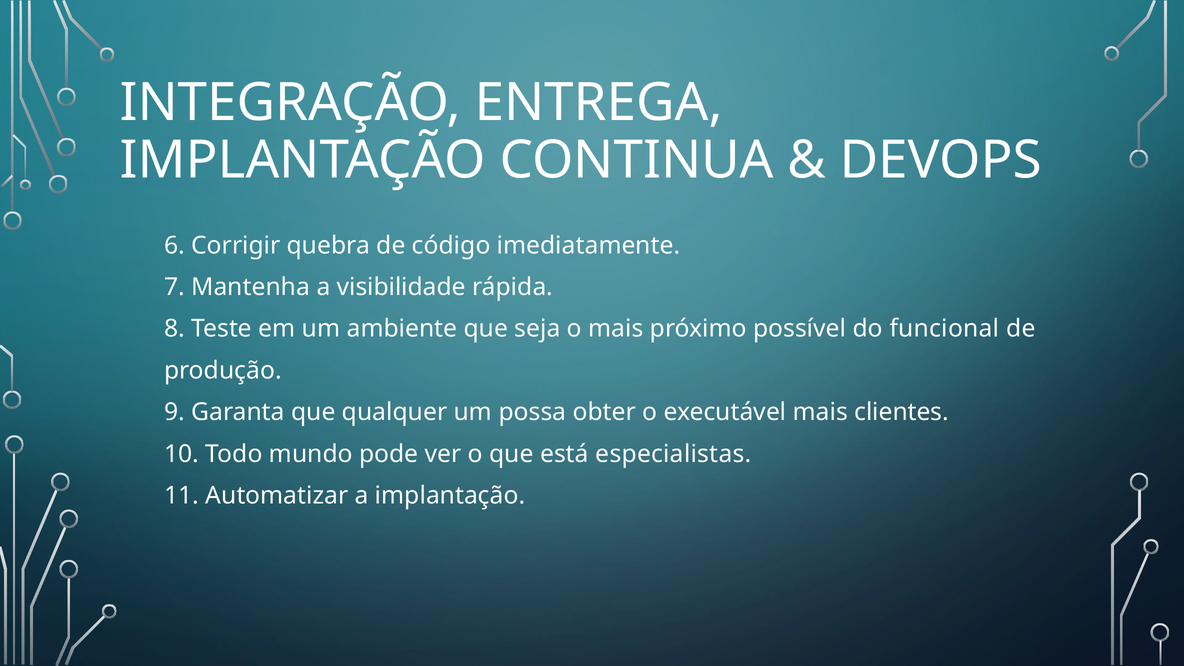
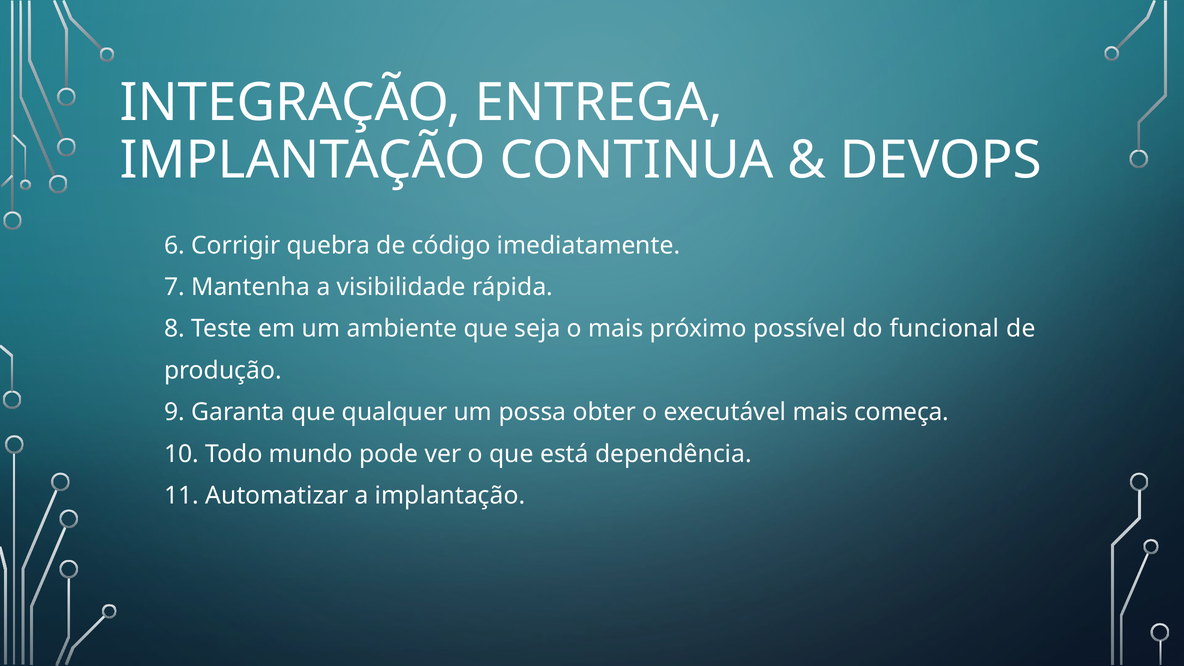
clientes: clientes -> começa (902, 412)
especialistas: especialistas -> dependência (673, 454)
